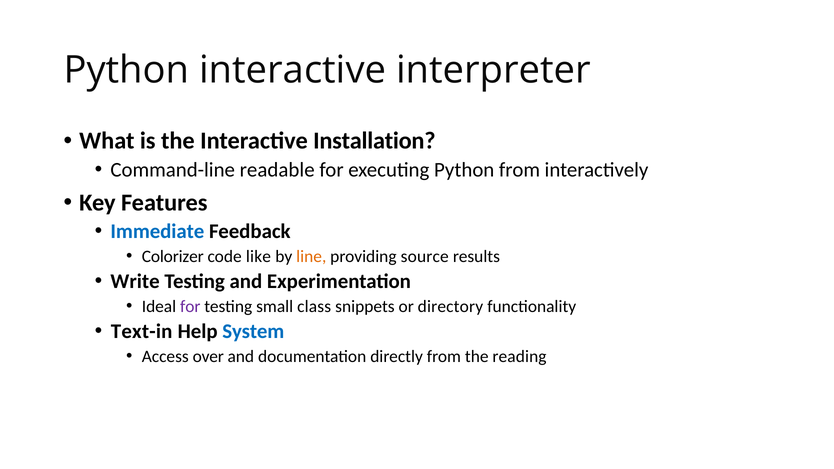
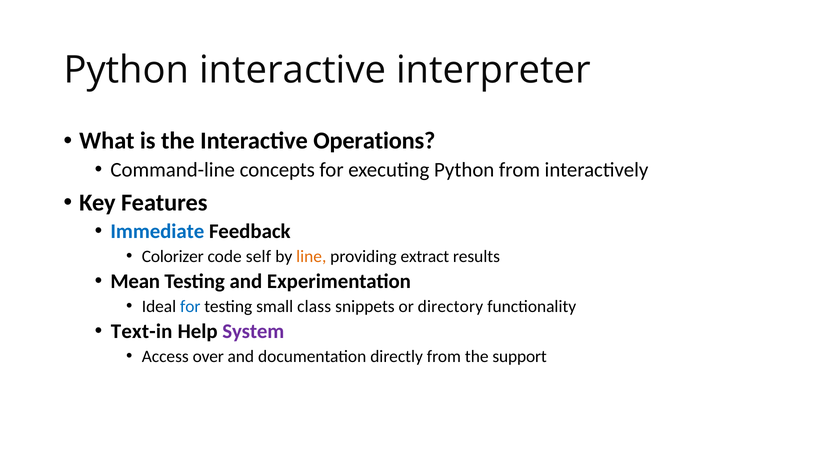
Installation: Installation -> Operations (374, 141)
readable: readable -> concepts (277, 170)
like: like -> self (258, 256)
source: source -> extract (425, 256)
Write: Write -> Mean (135, 281)
for colour: purple -> blue (190, 306)
System colour: blue -> purple (253, 331)
reading: reading -> support (520, 356)
